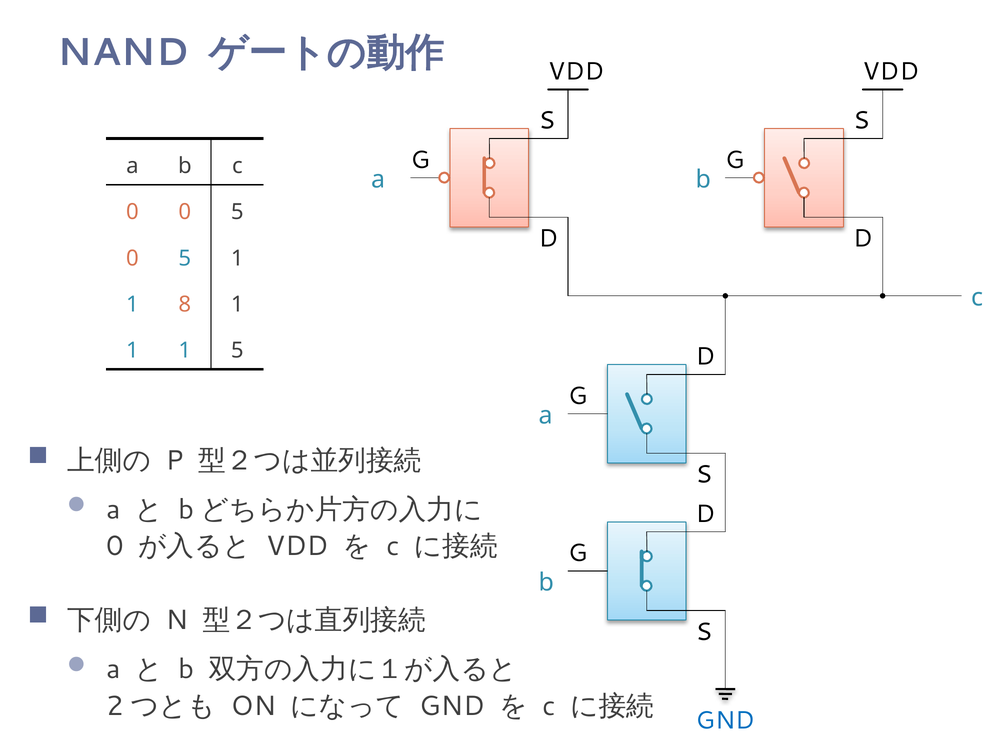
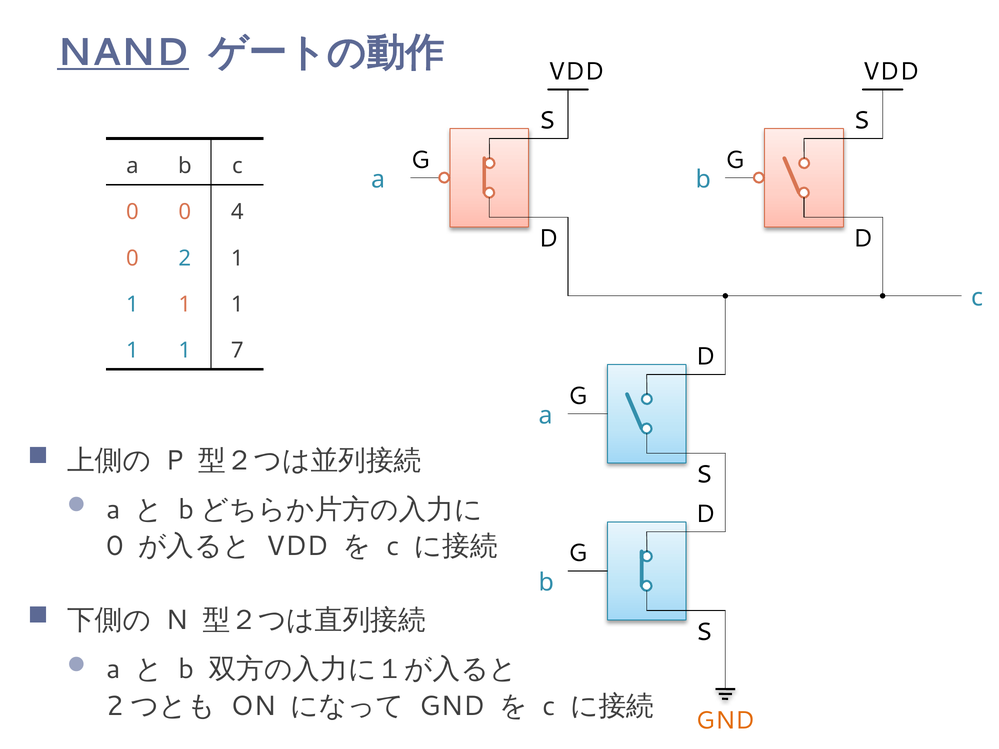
NAND underline: none -> present (123, 52)
0 0 5: 5 -> 4 (237, 212)
5: 5 -> 2 (185, 258)
8: 8 -> 1 (185, 304)
1 5: 5 -> 7 (237, 351)
GND colour: blue -> orange (725, 721)
